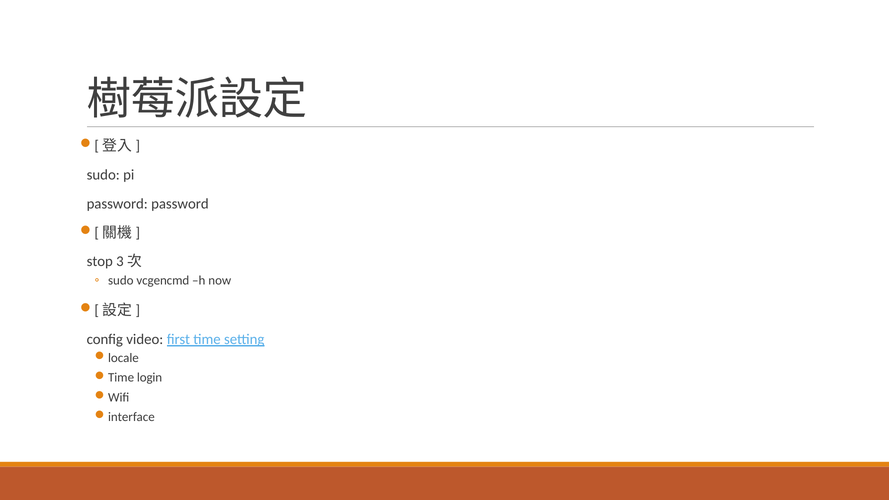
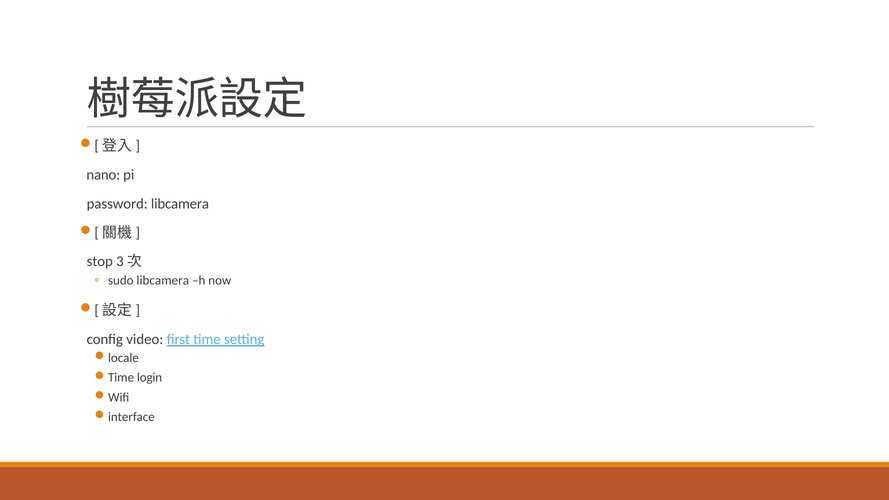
sudo: sudo -> nano (103, 175)
password password: password -> libcamera (180, 204)
sudo vcgencmd: vcgencmd -> libcamera (163, 280)
